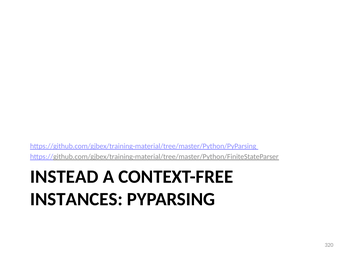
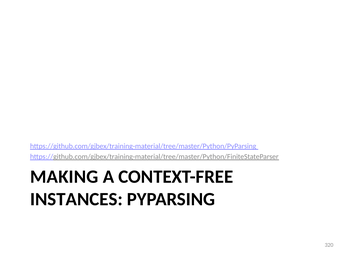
INSTEAD: INSTEAD -> MAKING (64, 177)
